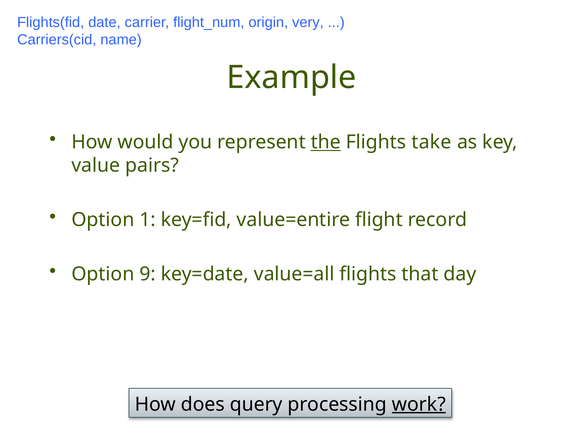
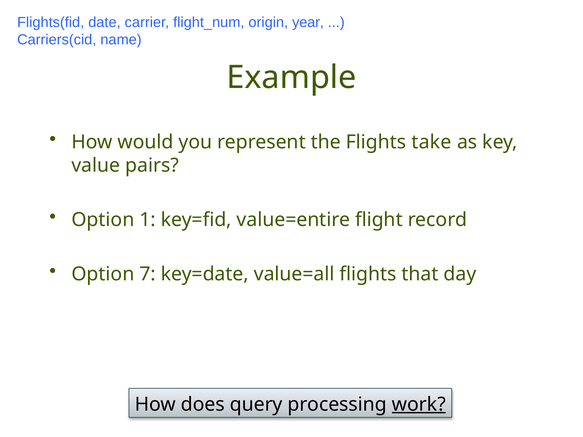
very: very -> year (308, 22)
the underline: present -> none (326, 142)
9: 9 -> 7 (148, 274)
